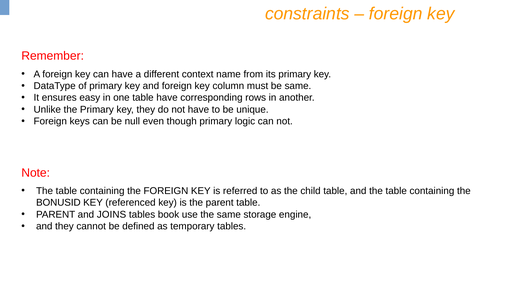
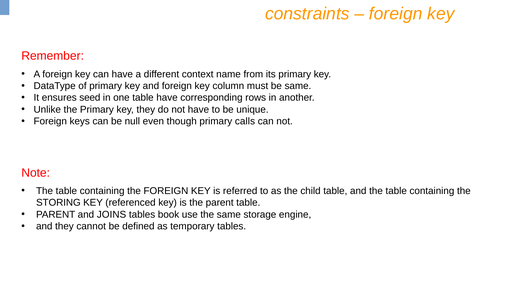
easy: easy -> seed (90, 98)
logic: logic -> calls (245, 121)
BONUSID: BONUSID -> STORING (58, 203)
